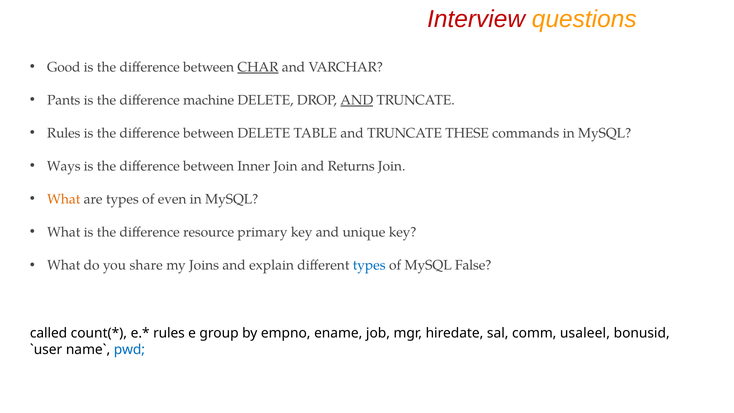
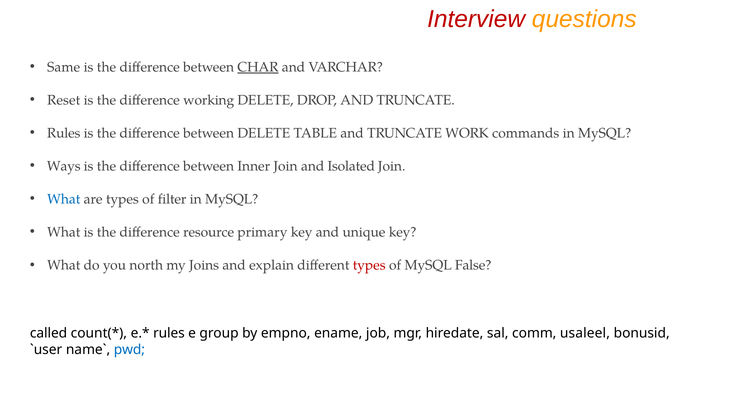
Good: Good -> Same (64, 67)
Pants: Pants -> Reset (64, 100)
machine: machine -> working (209, 100)
AND underline: present -> none (357, 100)
THESE: THESE -> WORK (467, 133)
Returns: Returns -> Isolated (351, 166)
What colour: orange -> blue (64, 199)
even: even -> filter (172, 199)
share: share -> north (146, 265)
types colour: blue -> red (369, 265)
